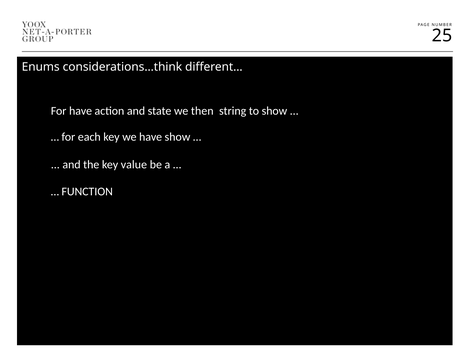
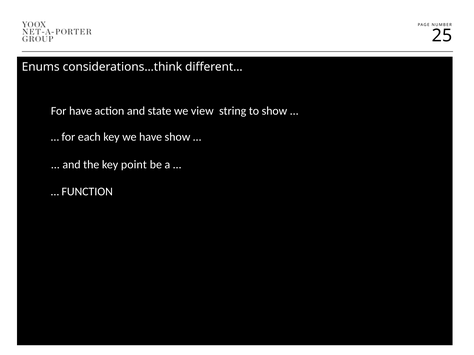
then: then -> view (202, 111)
value: value -> point (134, 165)
